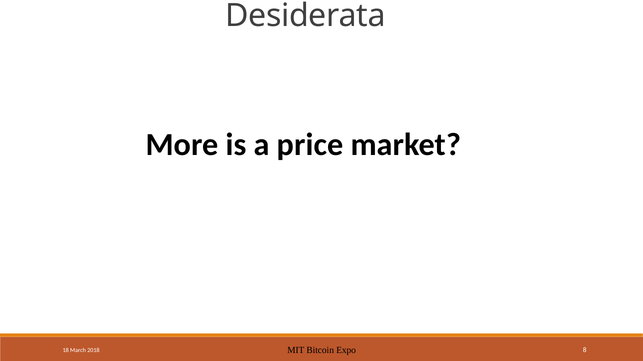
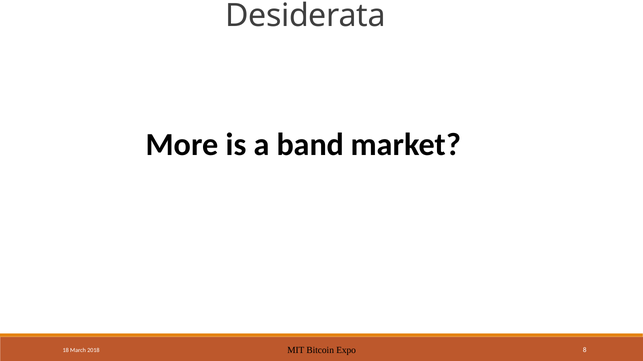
price: price -> band (310, 145)
